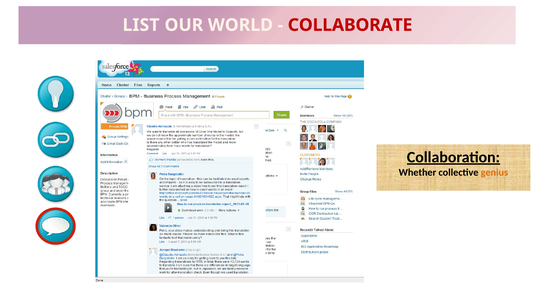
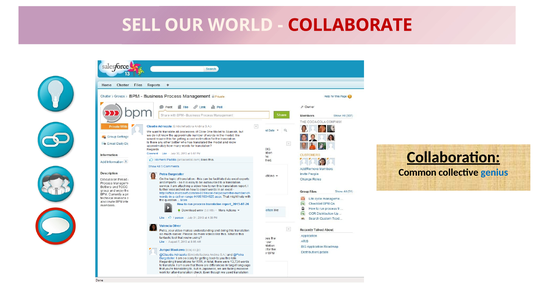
LIST: LIST -> SELL (141, 25)
Whether: Whether -> Common (418, 172)
genius colour: orange -> blue (494, 172)
